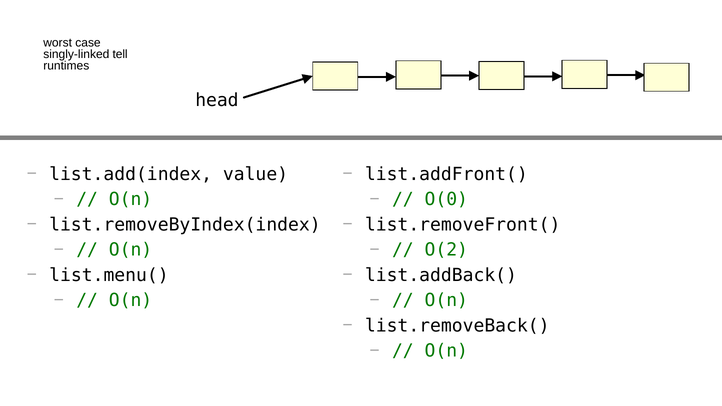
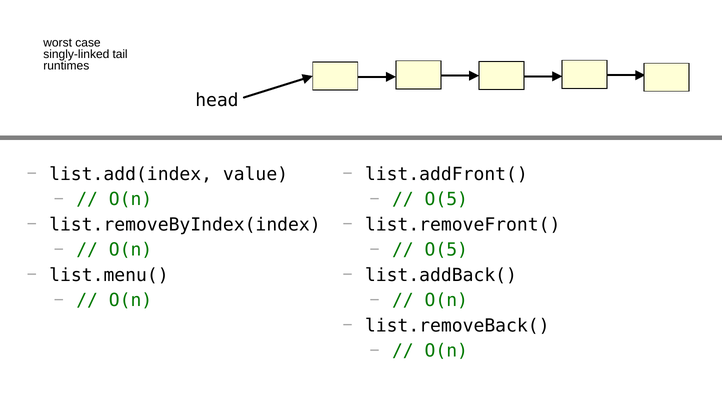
tell: tell -> tail (120, 54)
O(0: O(0 -> O(5 (446, 199)
O(2: O(2 -> O(5 (446, 250)
